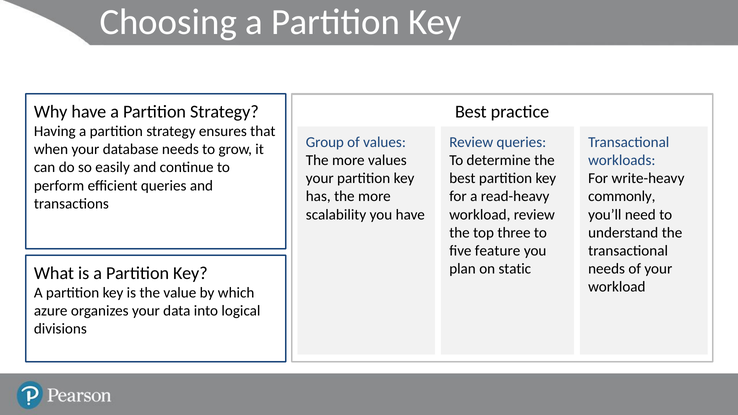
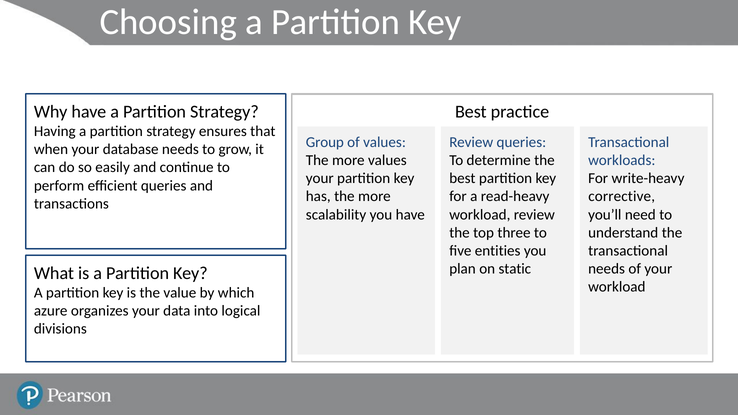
commonly: commonly -> corrective (622, 197)
feature: feature -> entities (498, 251)
